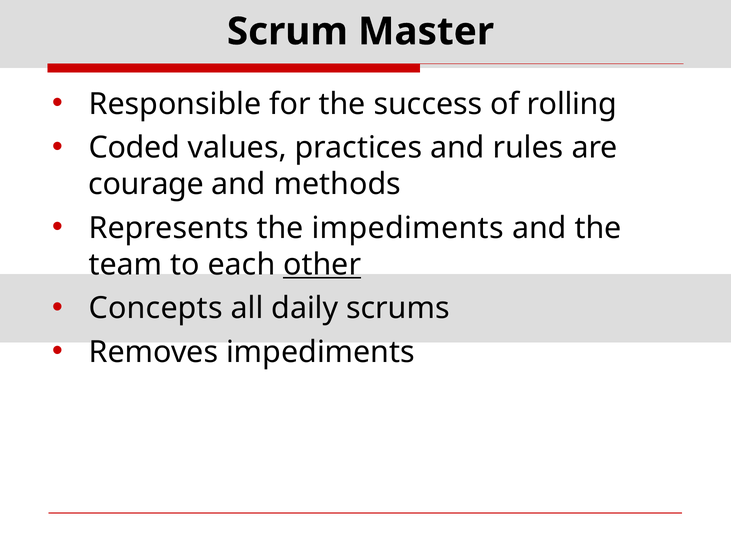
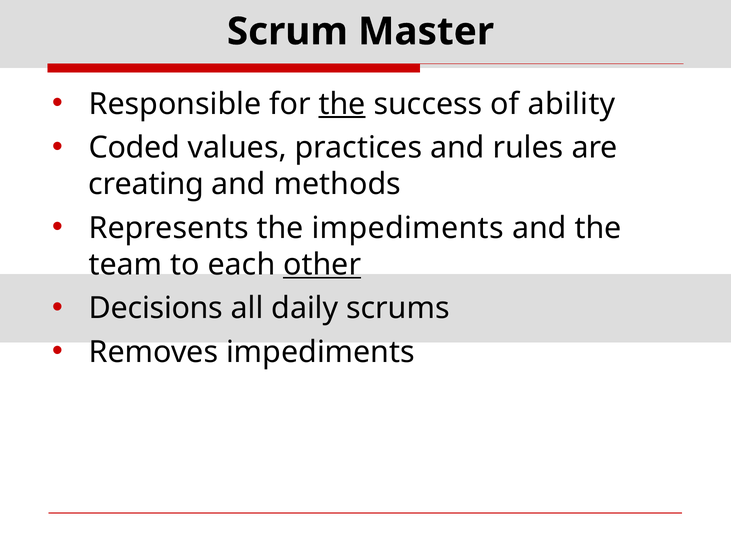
the underline: none -> present (342, 104)
rolling: rolling -> ability (572, 104)
courage: courage -> creating (146, 184)
Concepts: Concepts -> Decisions (156, 308)
